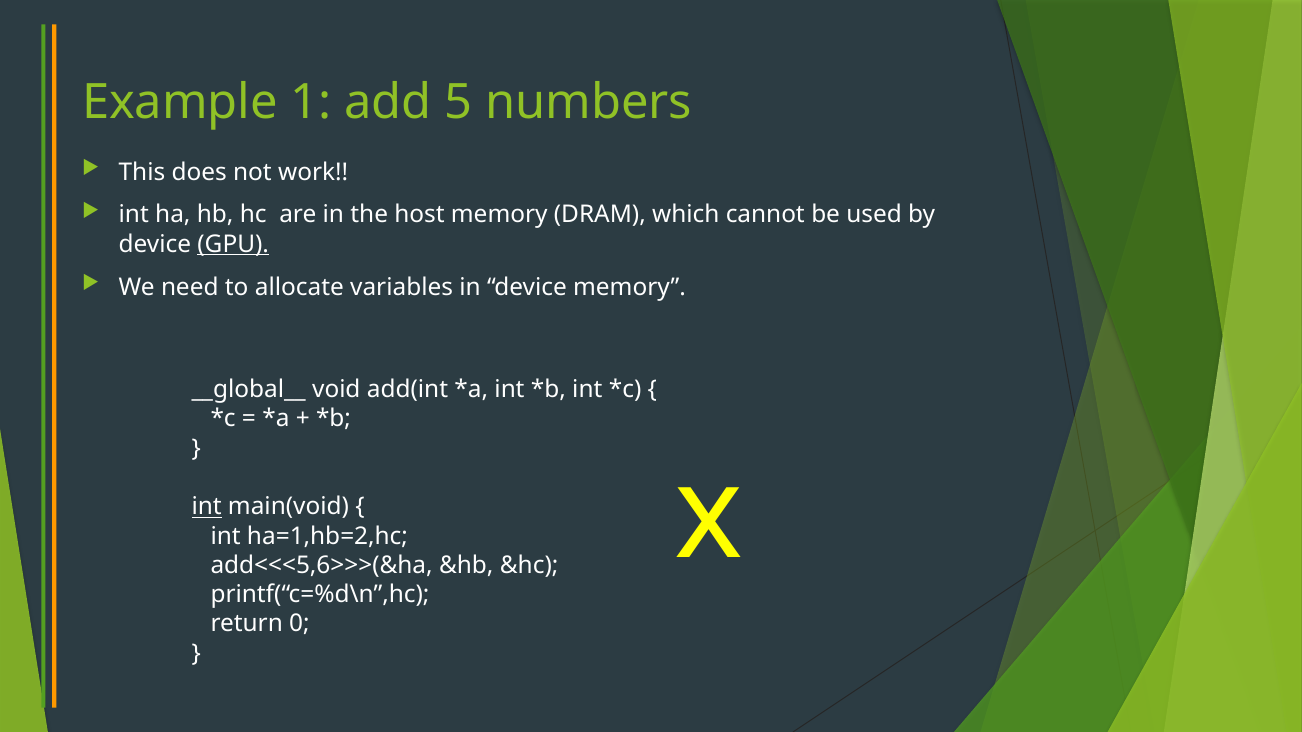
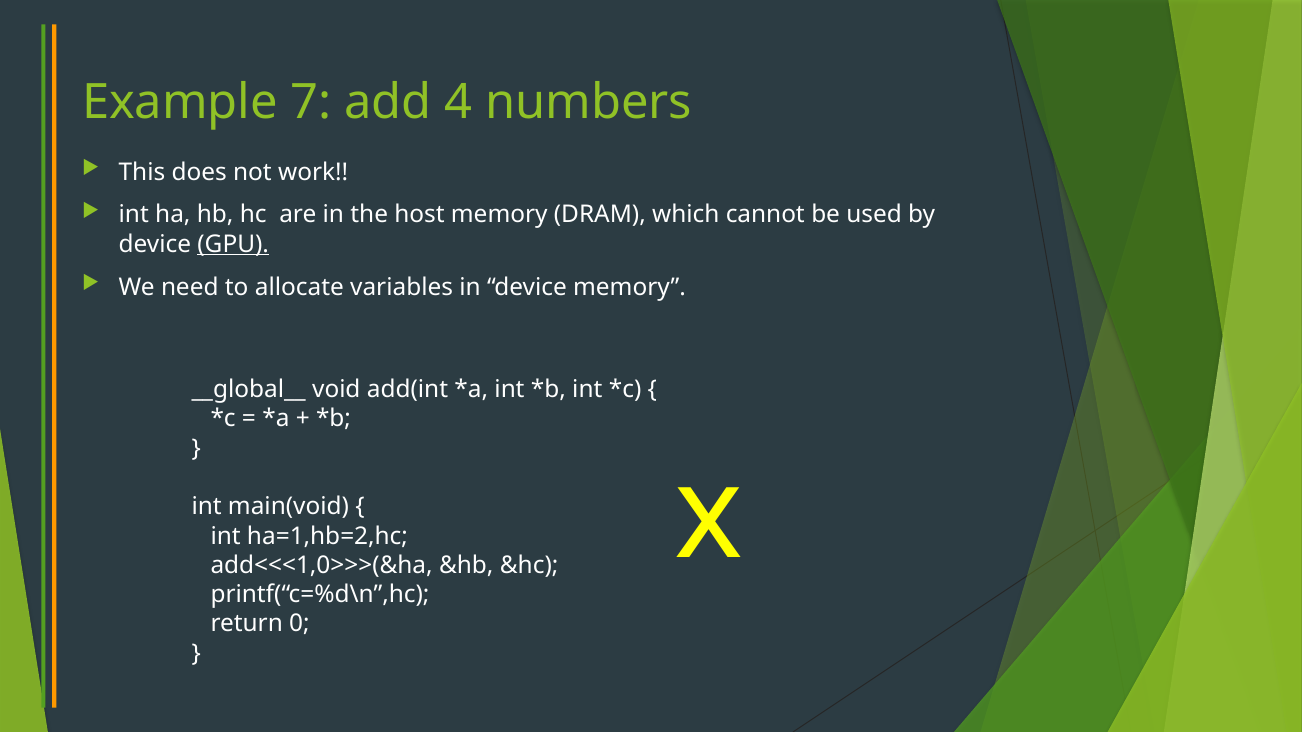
1: 1 -> 7 (311, 103)
5: 5 -> 4 (458, 103)
int underline: present -> none (207, 507)
add<<<5,6>>>(&ha: add<<<5,6>>>(&ha -> add<<<1,0>>>(&ha (322, 566)
